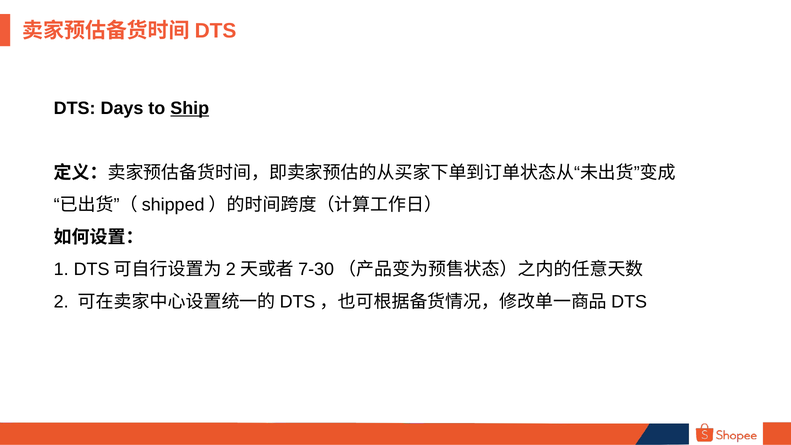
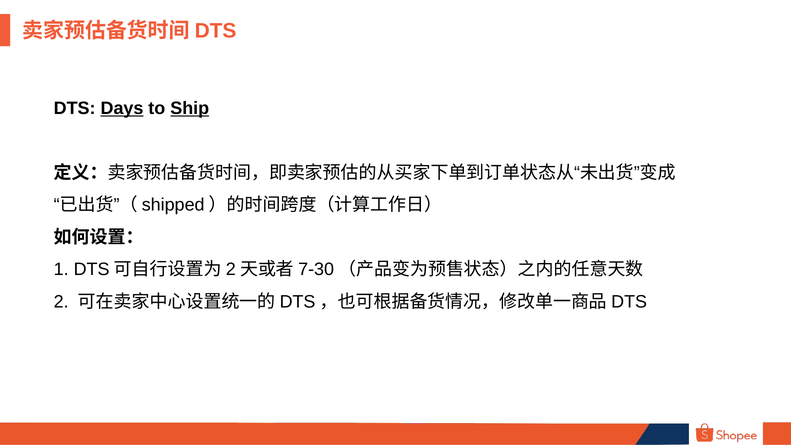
Days underline: none -> present (122, 108)
